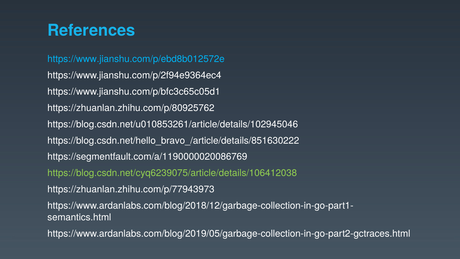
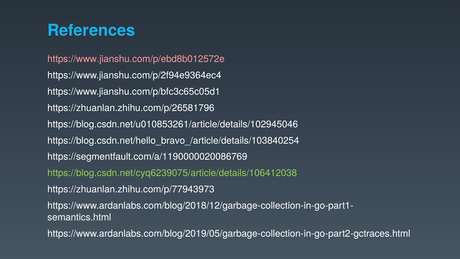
https://www.jianshu.com/p/ebd8b012572e colour: light blue -> pink (136, 59)
https://zhuanlan.zhihu.com/p/80925762: https://zhuanlan.zhihu.com/p/80925762 -> https://zhuanlan.zhihu.com/p/26581796 (131, 108)
https://blog.csdn.net/hello_bravo_/article/details/851630222: https://blog.csdn.net/hello_bravo_/article/details/851630222 -> https://blog.csdn.net/hello_bravo_/article/details/103840254 (173, 140)
